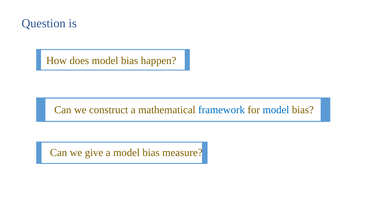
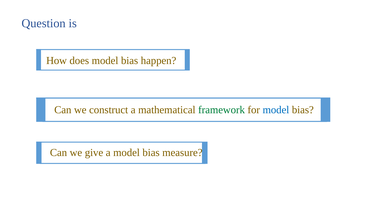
framework colour: blue -> green (222, 110)
